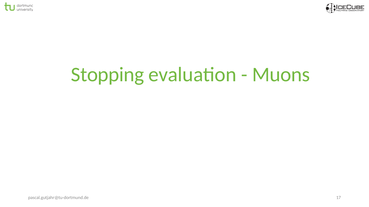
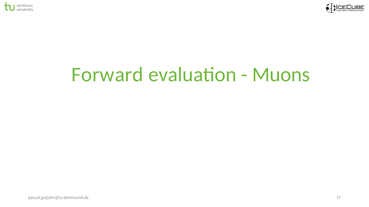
Stopping: Stopping -> Forward (107, 75)
